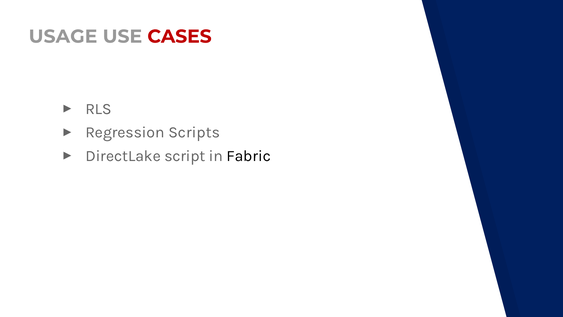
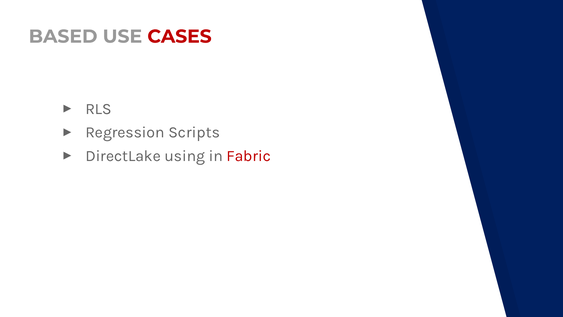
USAGE: USAGE -> BASED (63, 36)
script: script -> using (185, 156)
Fabric colour: black -> red (249, 156)
